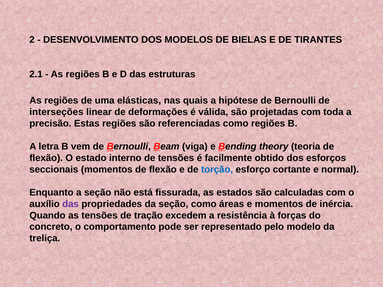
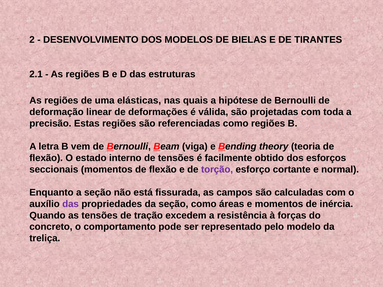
interseções: interseções -> deformação (57, 112)
torção colour: blue -> purple (217, 170)
estados: estados -> campos (235, 193)
